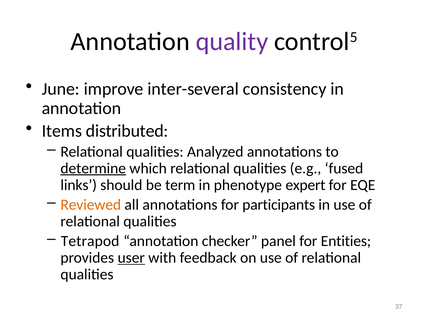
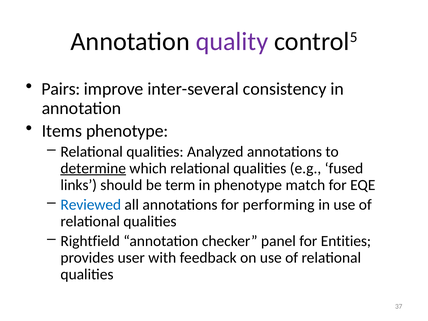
June: June -> Pairs (61, 89)
Items distributed: distributed -> phenotype (127, 131)
expert: expert -> match (305, 185)
Reviewed colour: orange -> blue (91, 205)
participants: participants -> performing (279, 205)
Tetrapod: Tetrapod -> Rightfield (90, 241)
user underline: present -> none (131, 258)
